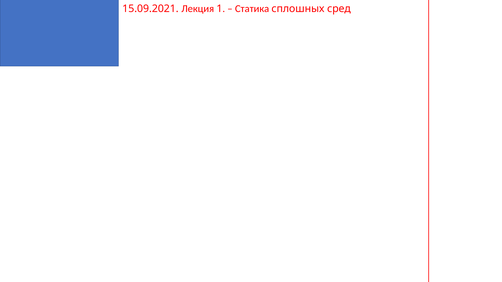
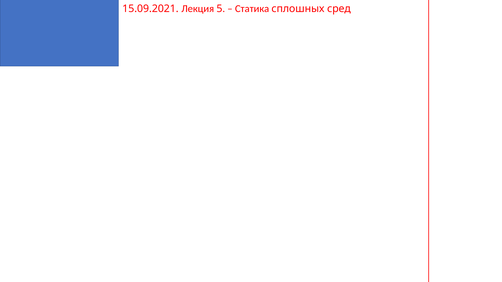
1: 1 -> 5 (219, 9)
